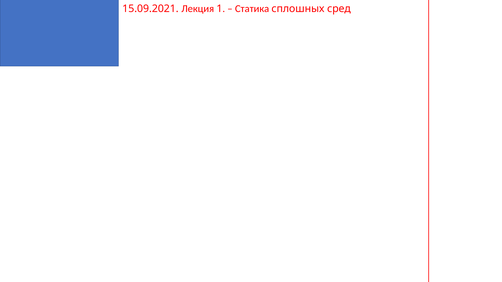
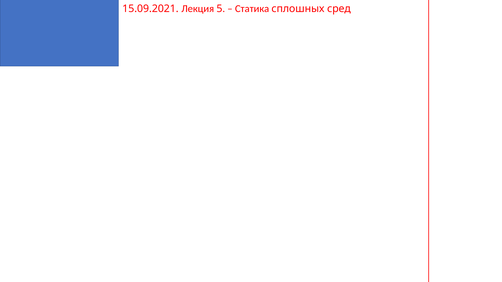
1: 1 -> 5 (219, 9)
